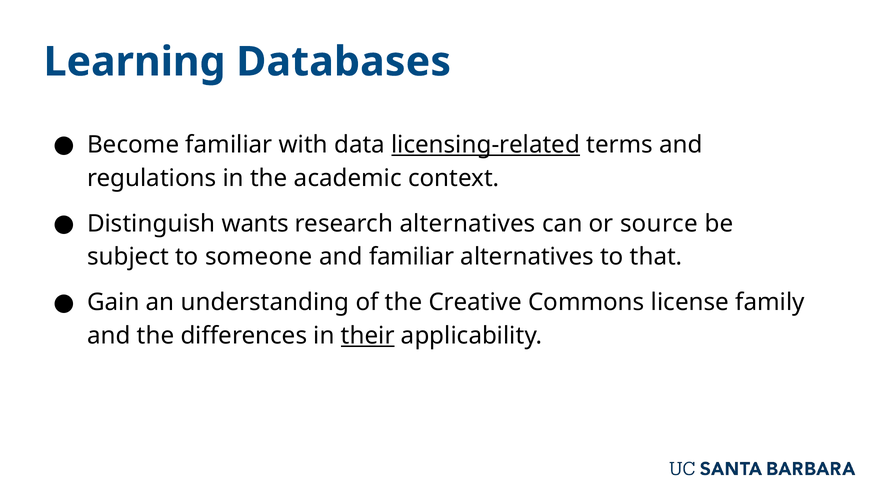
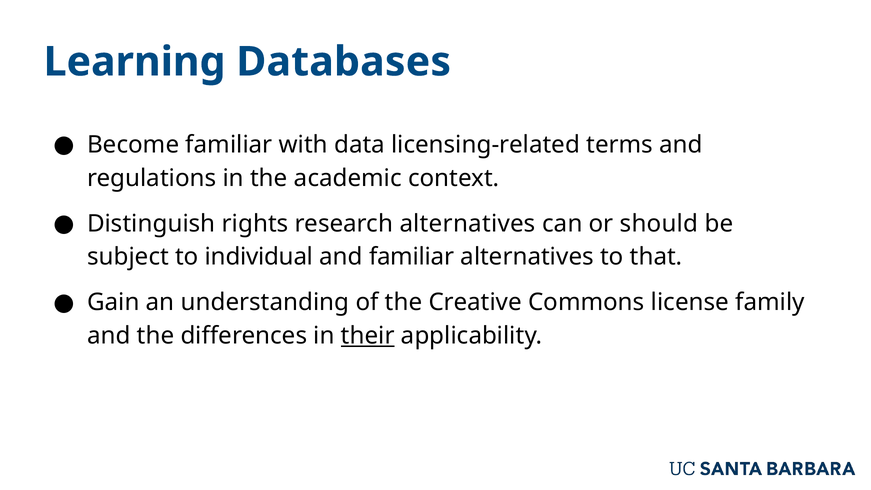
licensing-related underline: present -> none (486, 145)
wants: wants -> rights (255, 224)
source: source -> should (659, 224)
someone: someone -> individual (259, 257)
